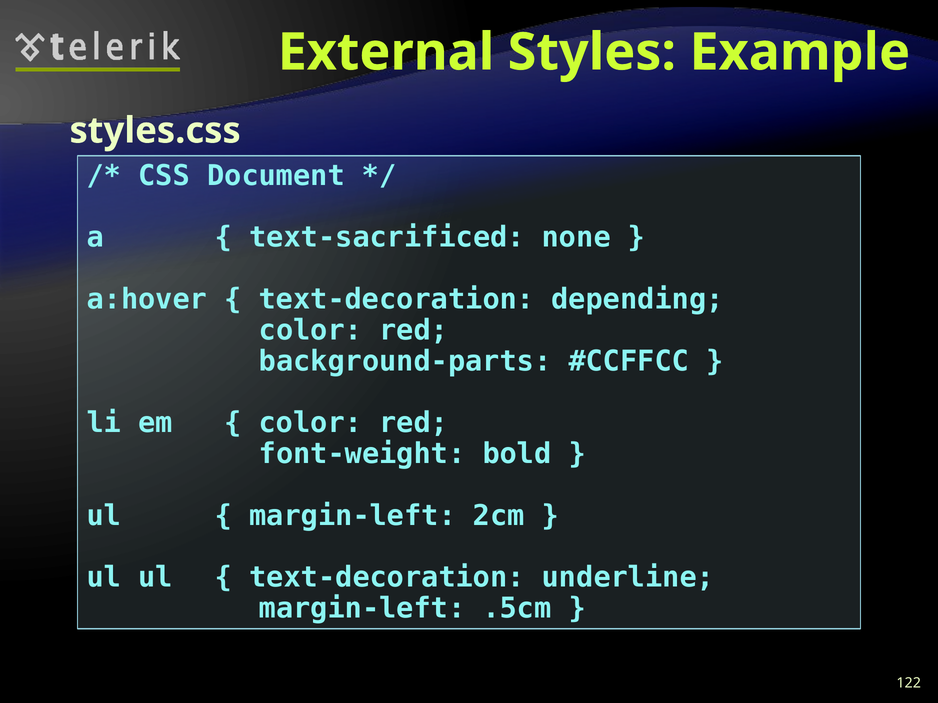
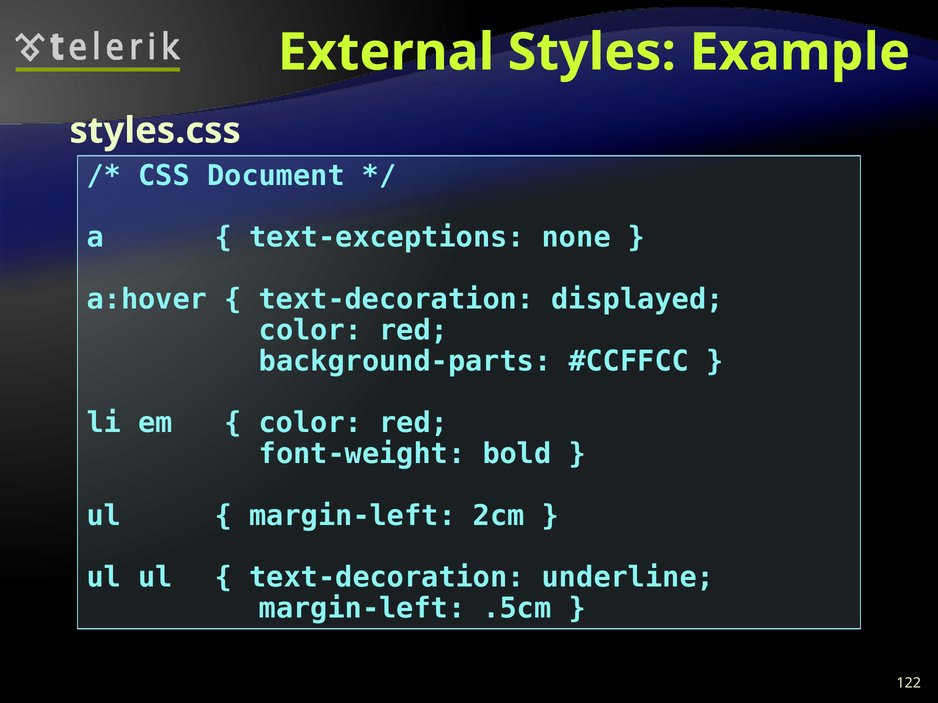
text-sacrificed: text-sacrificed -> text-exceptions (387, 238)
depending: depending -> displayed (637, 299)
